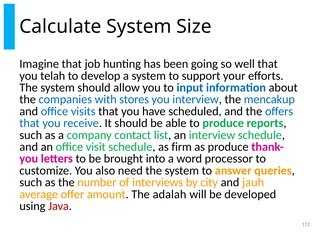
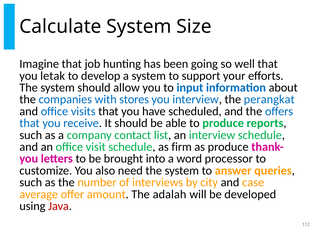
telah: telah -> letak (53, 76)
mencakup: mencakup -> perangkat (269, 99)
jauh: jauh -> case (253, 182)
